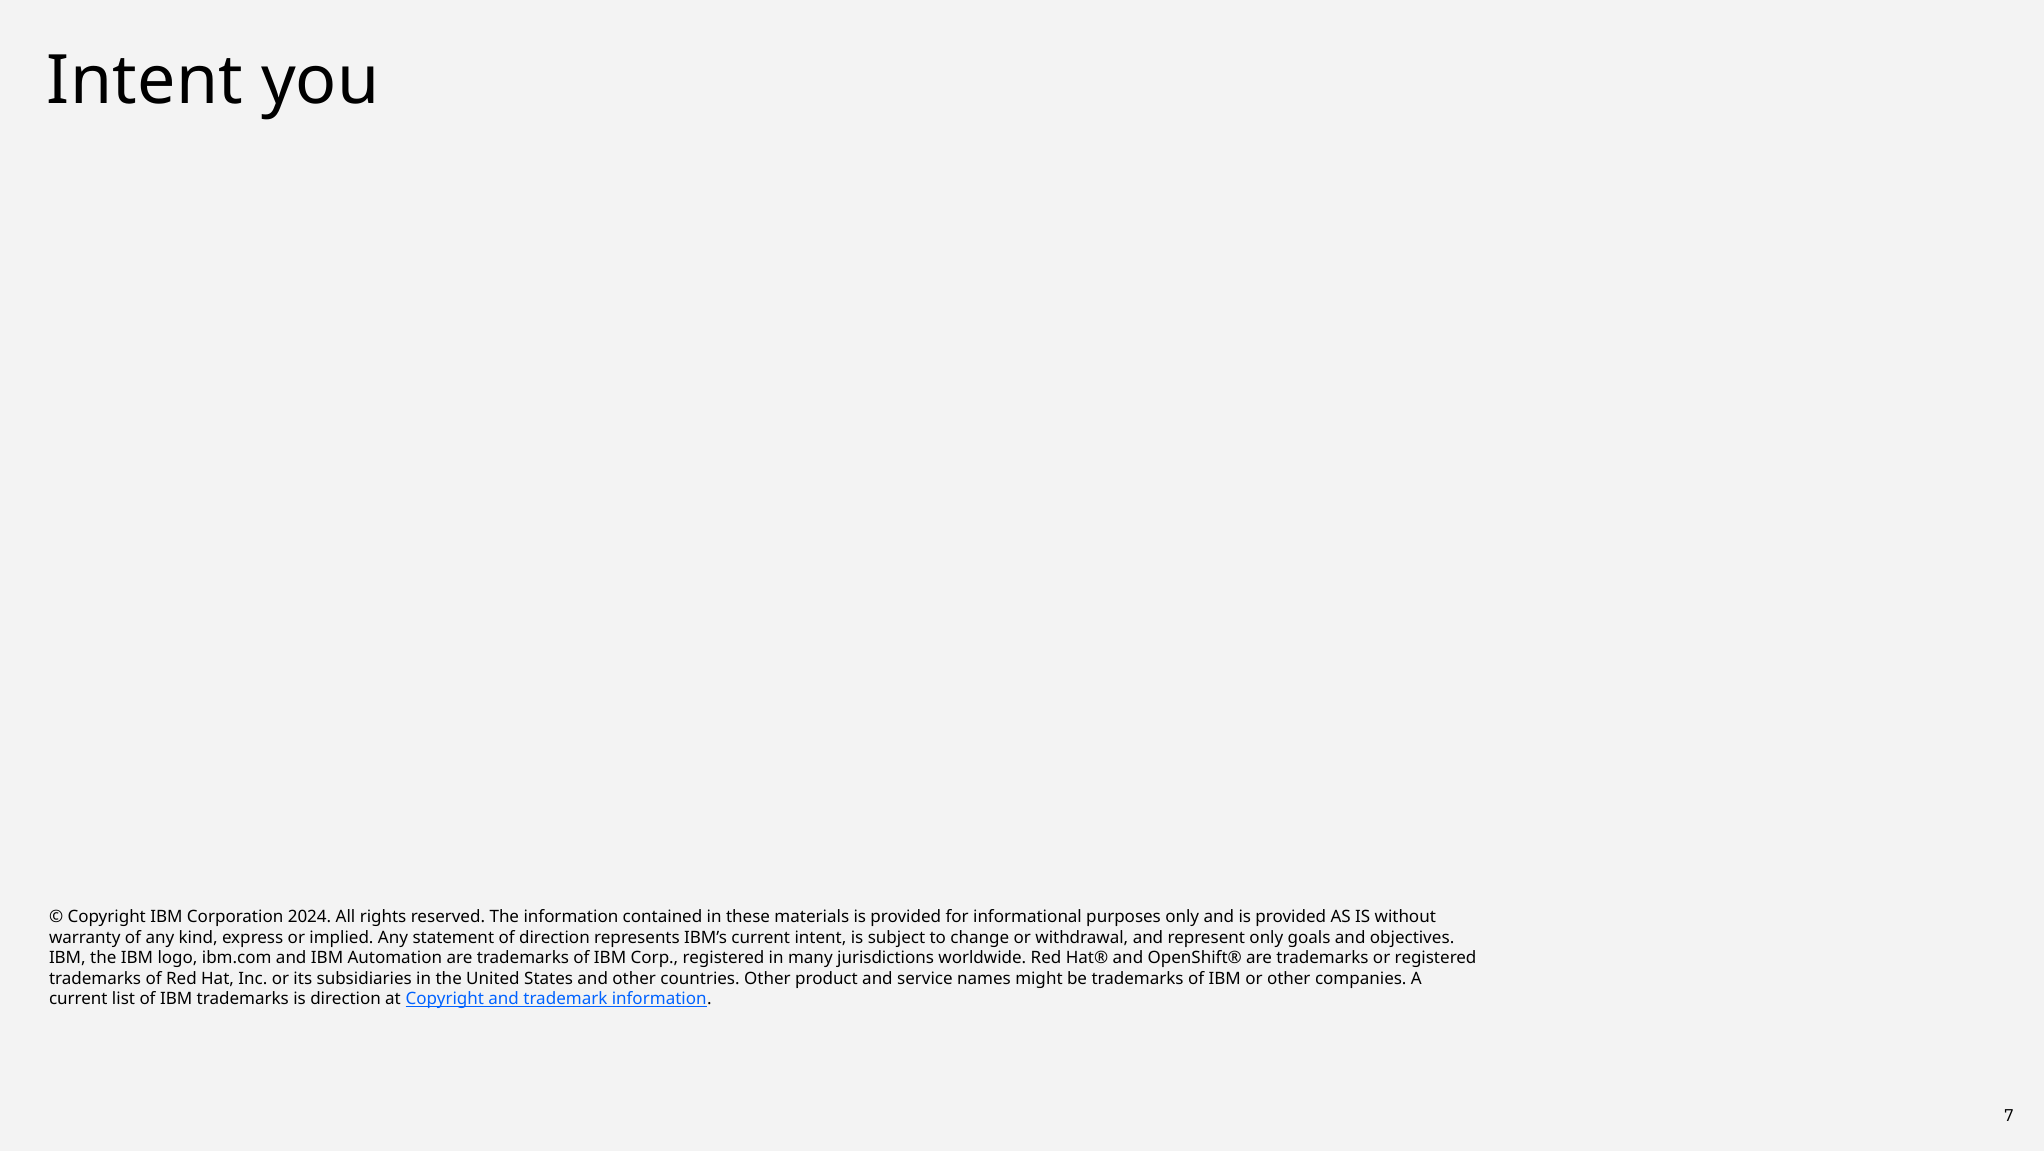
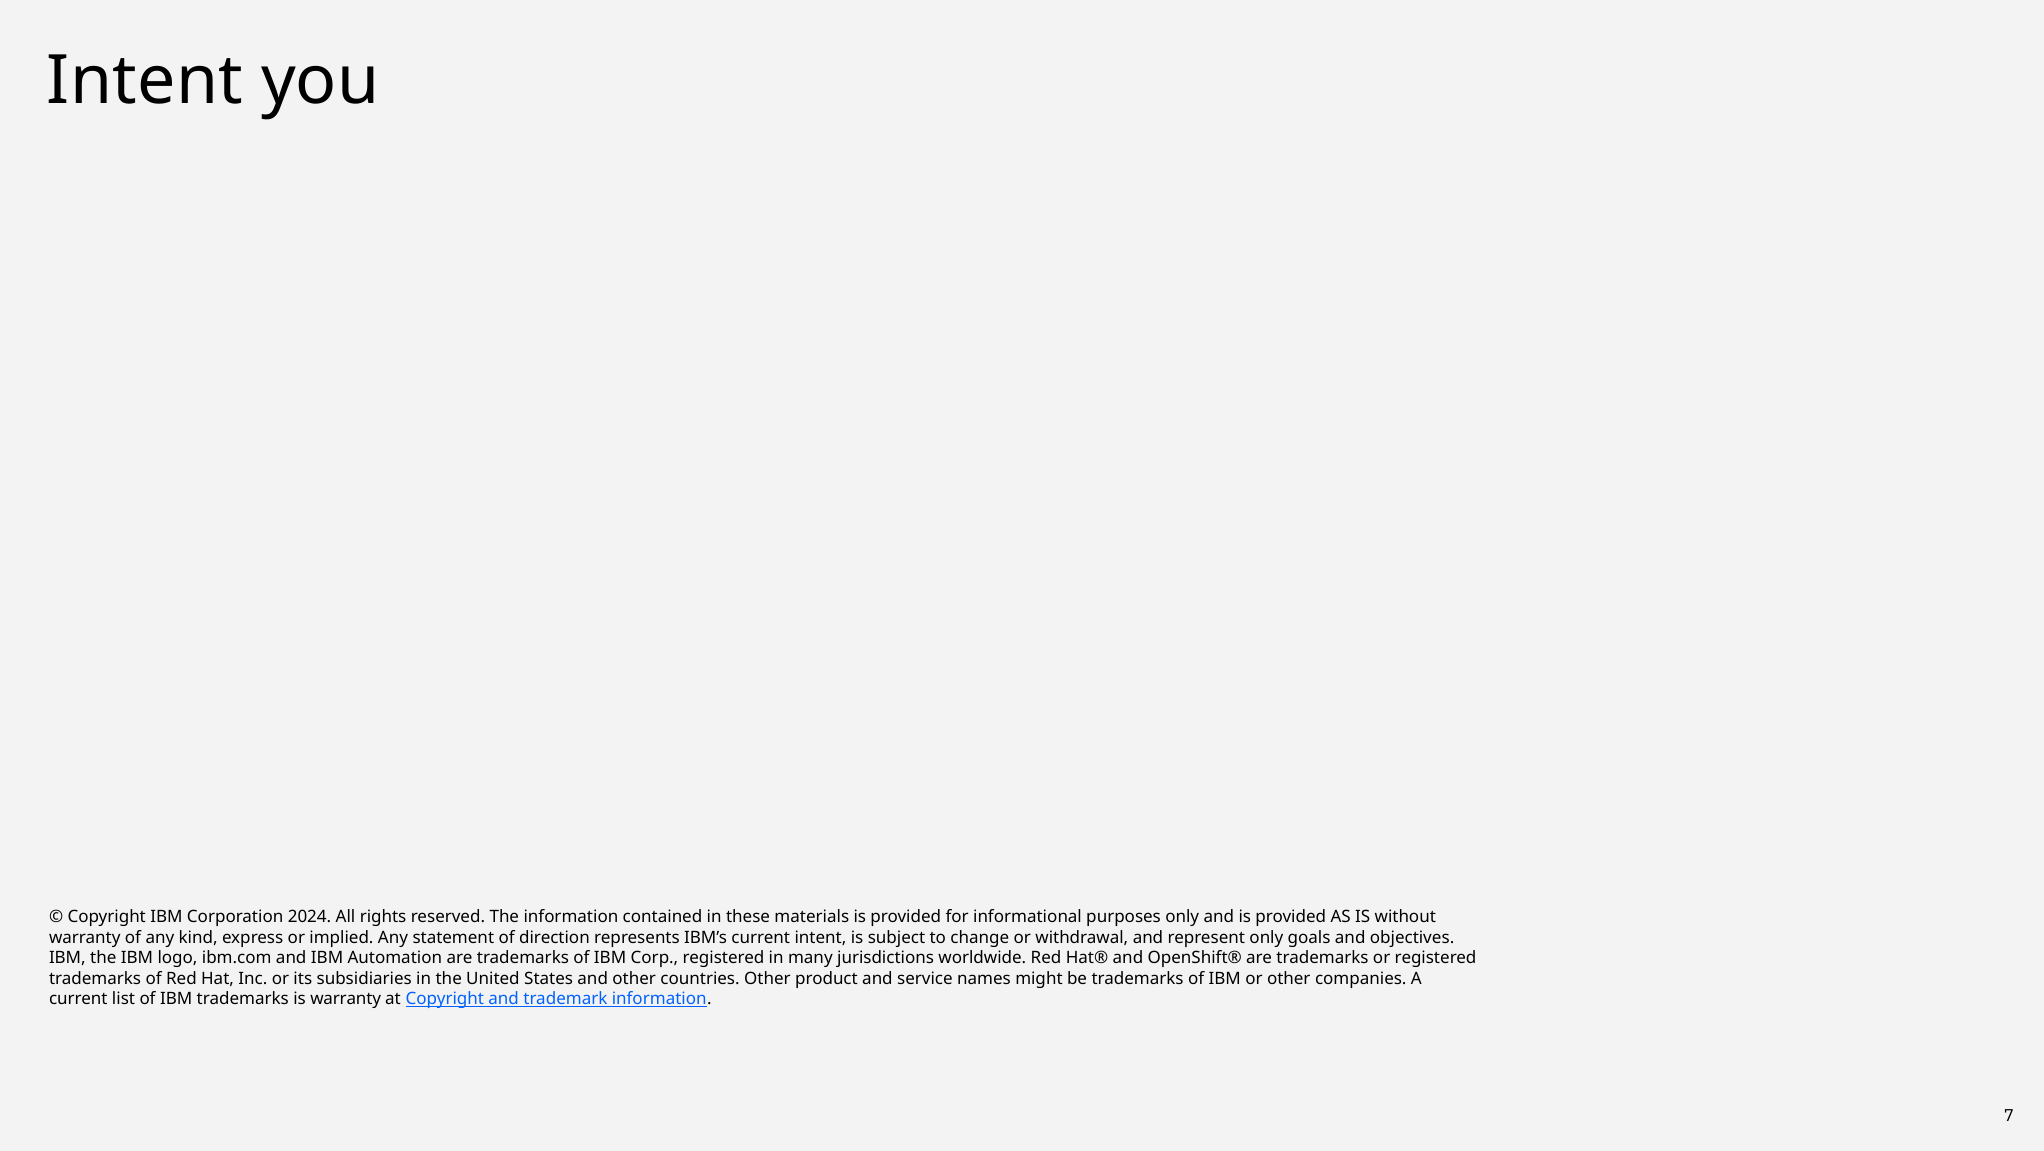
is direction: direction -> warranty (346, 999)
